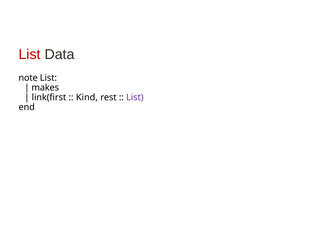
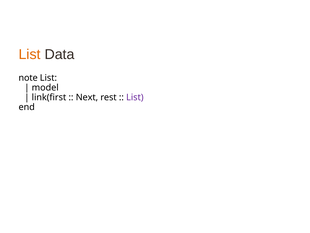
List colour: red -> orange (30, 54)
makes: makes -> model (45, 87)
Kind: Kind -> Next (87, 97)
